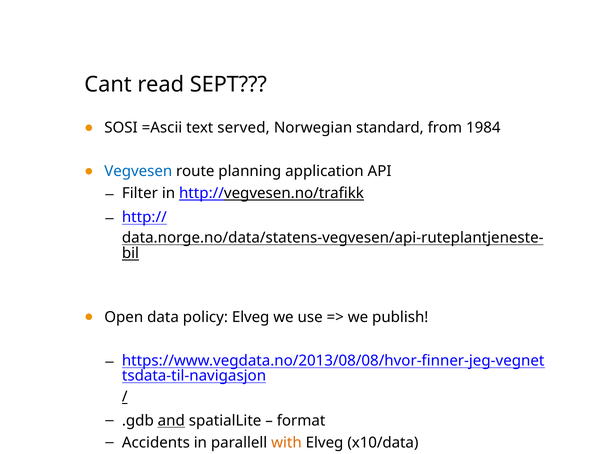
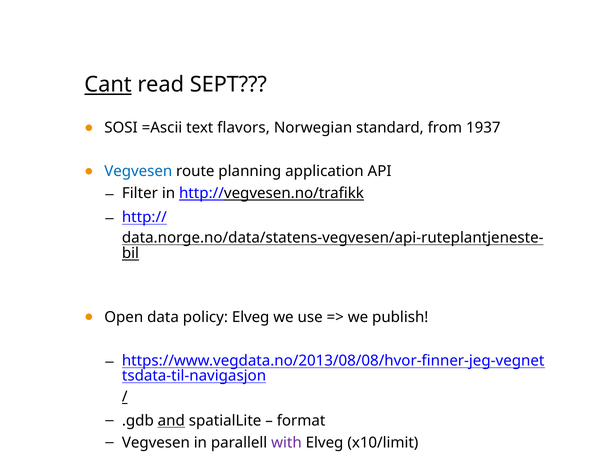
Cant underline: none -> present (108, 85)
served: served -> flavors (244, 128)
1984: 1984 -> 1937 (483, 128)
Accidents: Accidents -> Vegvesen (156, 442)
with colour: orange -> purple (286, 442)
x10/data: x10/data -> x10/limit (383, 442)
